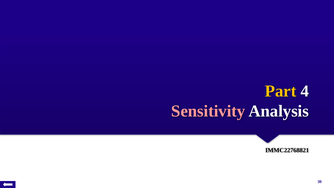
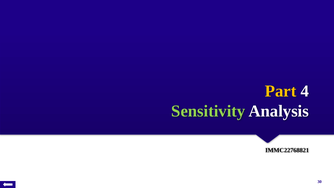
Sensitivity colour: pink -> light green (208, 111)
